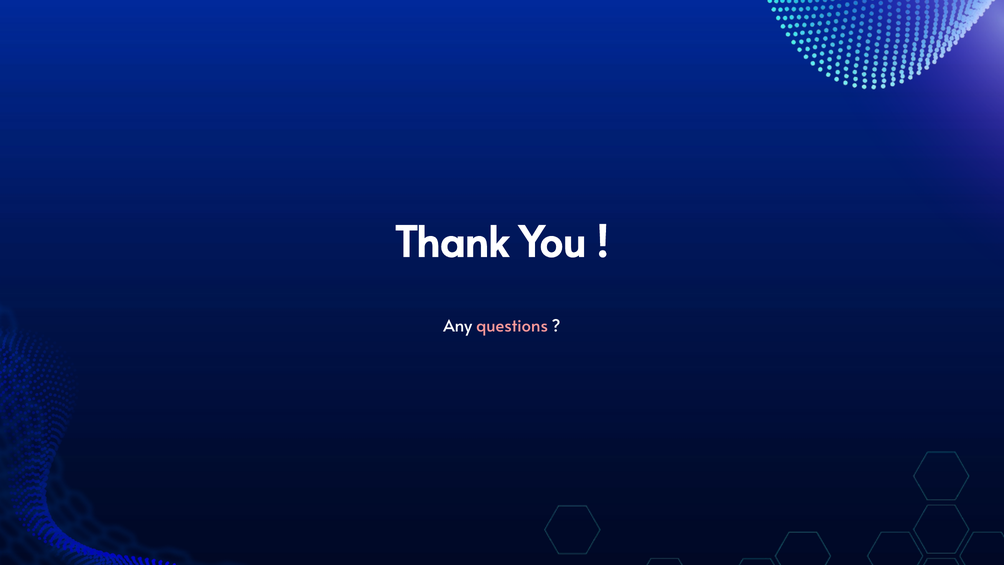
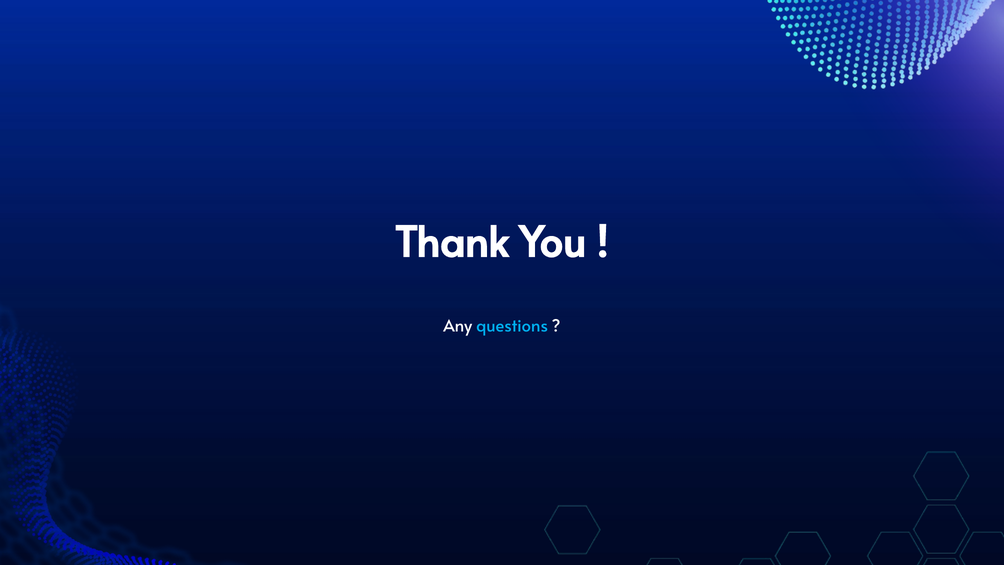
questions colour: pink -> light blue (512, 326)
